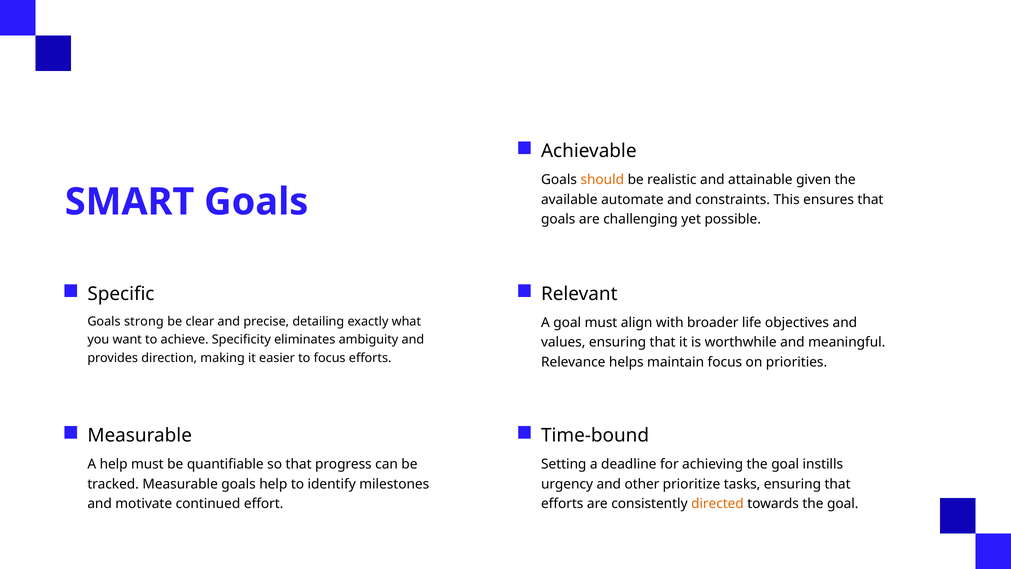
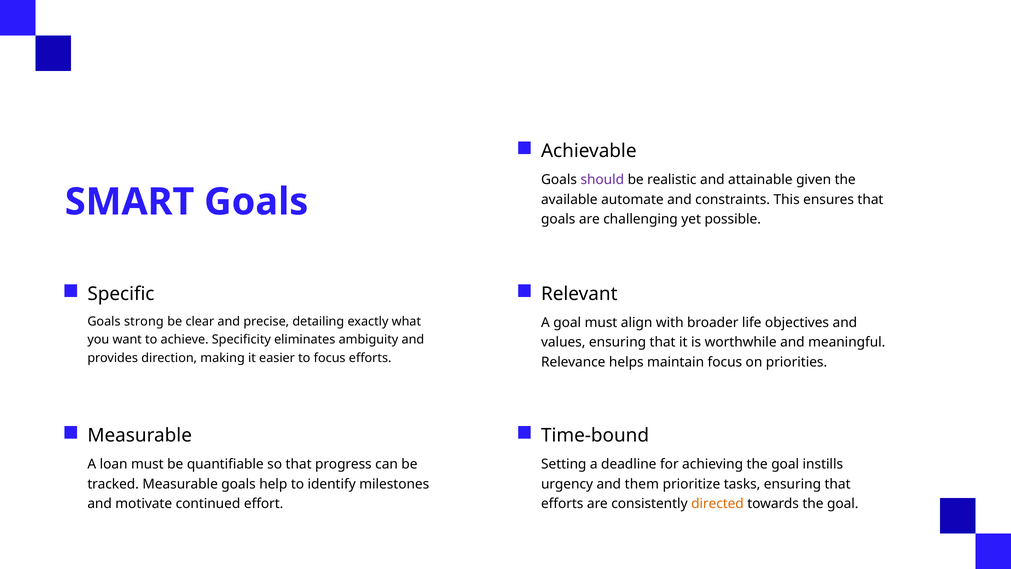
should colour: orange -> purple (602, 180)
A help: help -> loan (114, 464)
other: other -> them (642, 484)
